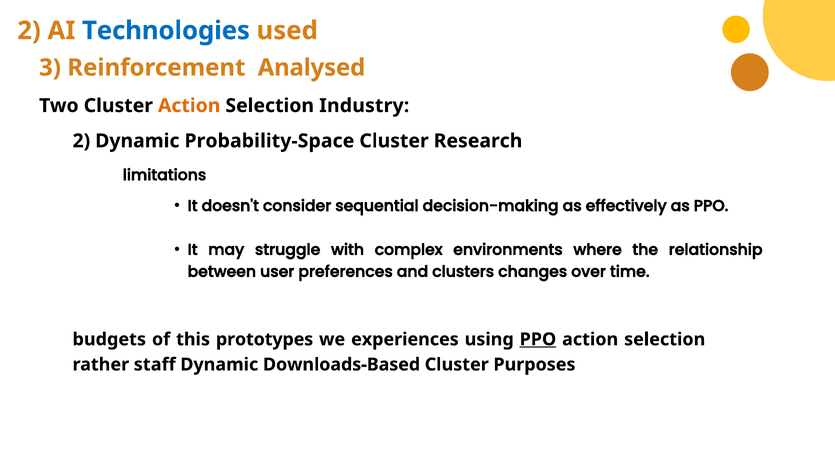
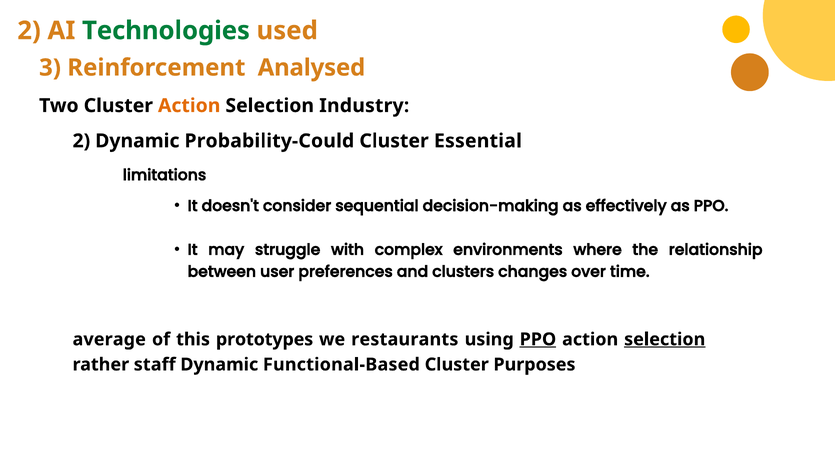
Technologies colour: blue -> green (166, 31)
Probability-Space: Probability-Space -> Probability-Could (269, 141)
Research: Research -> Essential (478, 141)
budgets: budgets -> average (109, 339)
experiences: experiences -> restaurants (405, 339)
selection underline: none -> present (665, 339)
Downloads-Based: Downloads-Based -> Functional-Based (341, 364)
